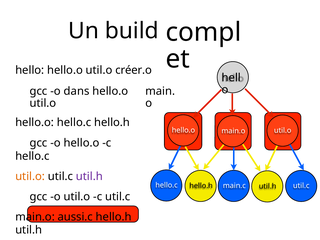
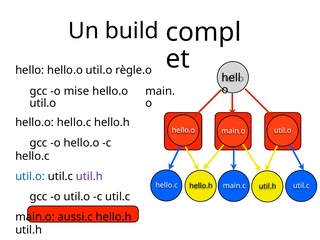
créer.o: créer.o -> règle.o (134, 70)
dans: dans -> mise (77, 91)
util.o colour: orange -> blue (30, 176)
